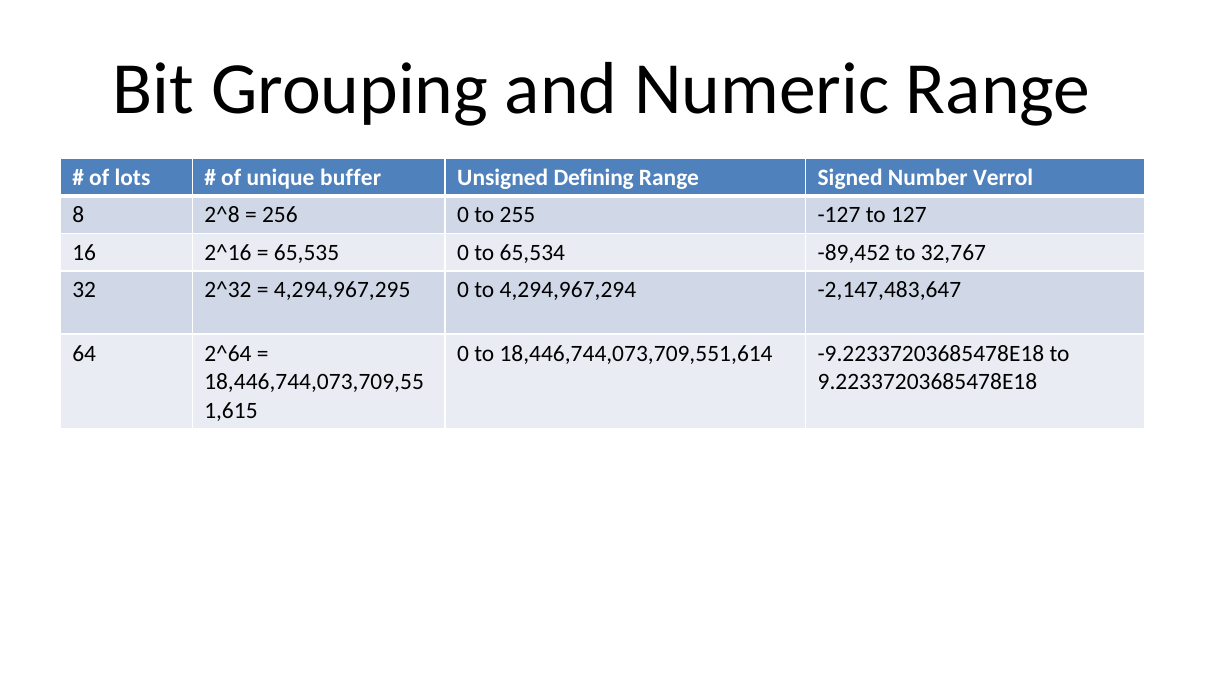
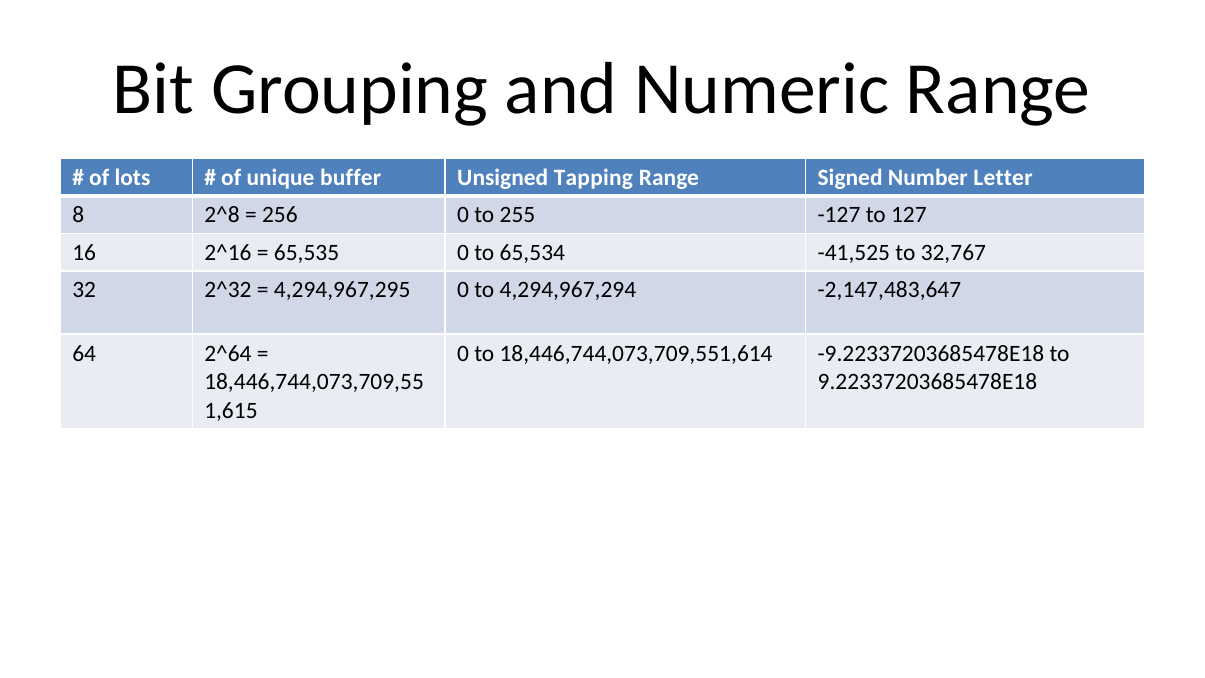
Defining: Defining -> Tapping (593, 177)
Verrol: Verrol -> Letter (1003, 177)
-89,452: -89,452 -> -41,525 (854, 252)
